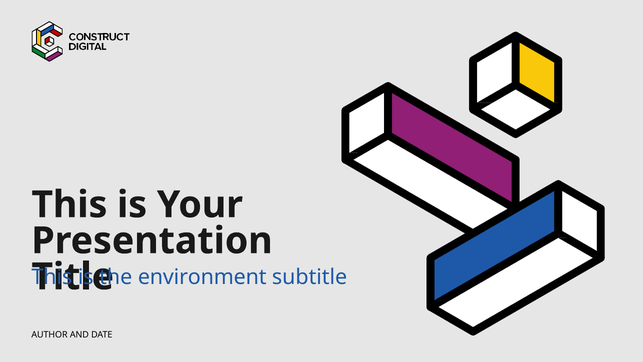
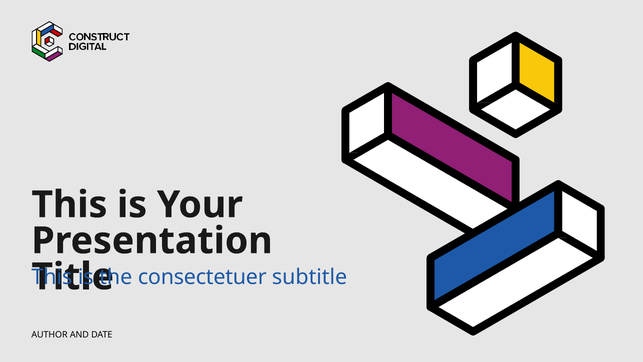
environment: environment -> consectetuer (202, 277)
